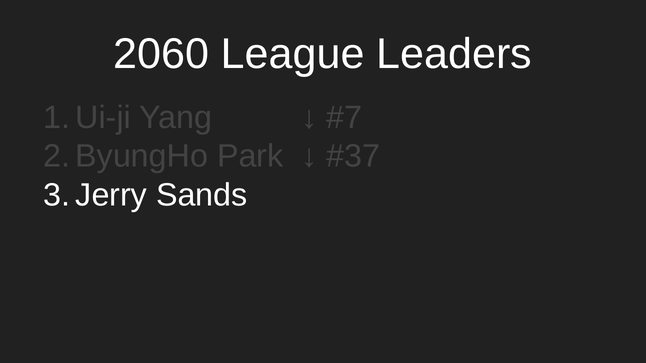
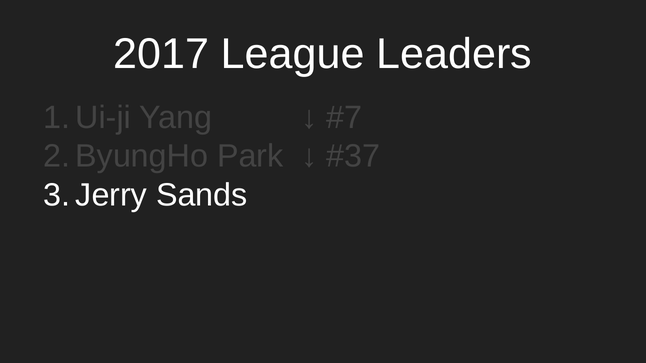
2060: 2060 -> 2017 (161, 54)
